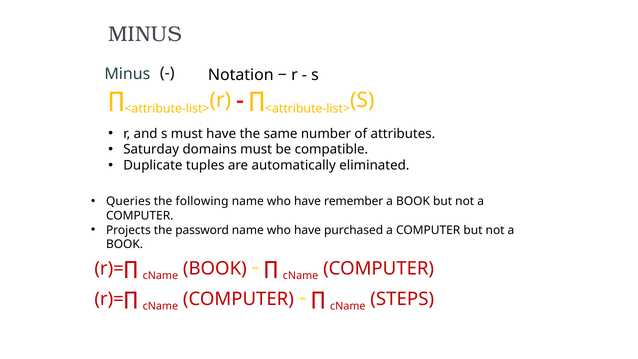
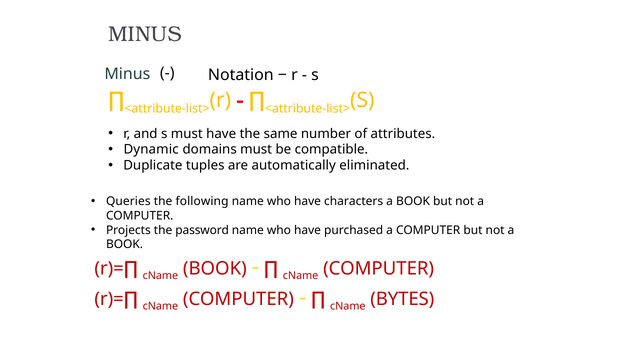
Saturday: Saturday -> Dynamic (151, 150)
remember: remember -> characters (354, 201)
STEPS: STEPS -> BYTES (402, 299)
